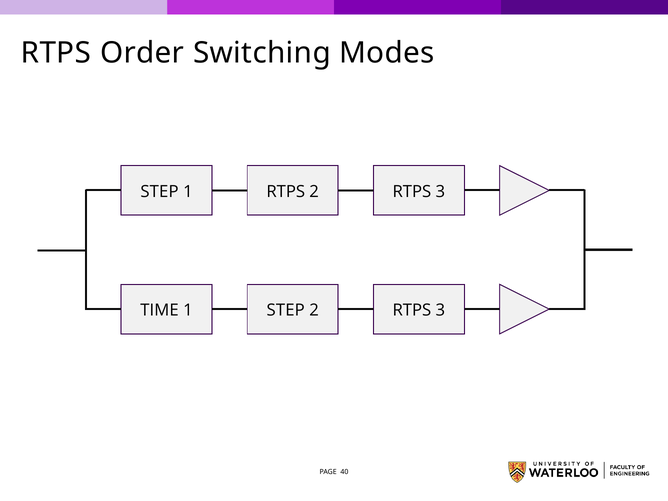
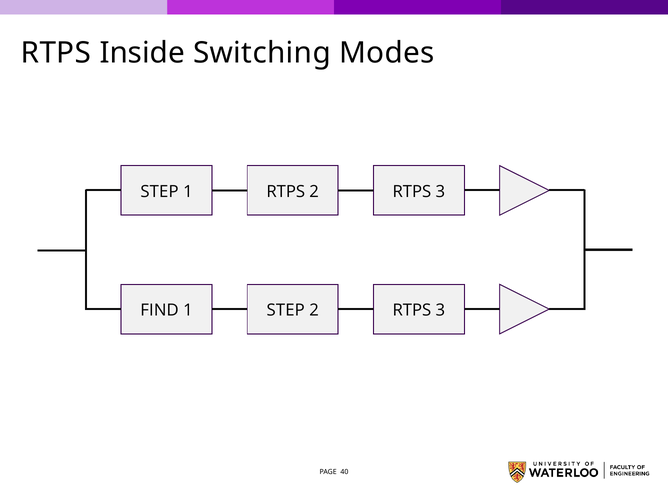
Order: Order -> Inside (142, 53)
TIME: TIME -> FIND (159, 310)
